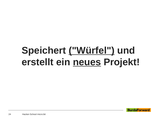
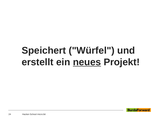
Würfel underline: present -> none (92, 51)
